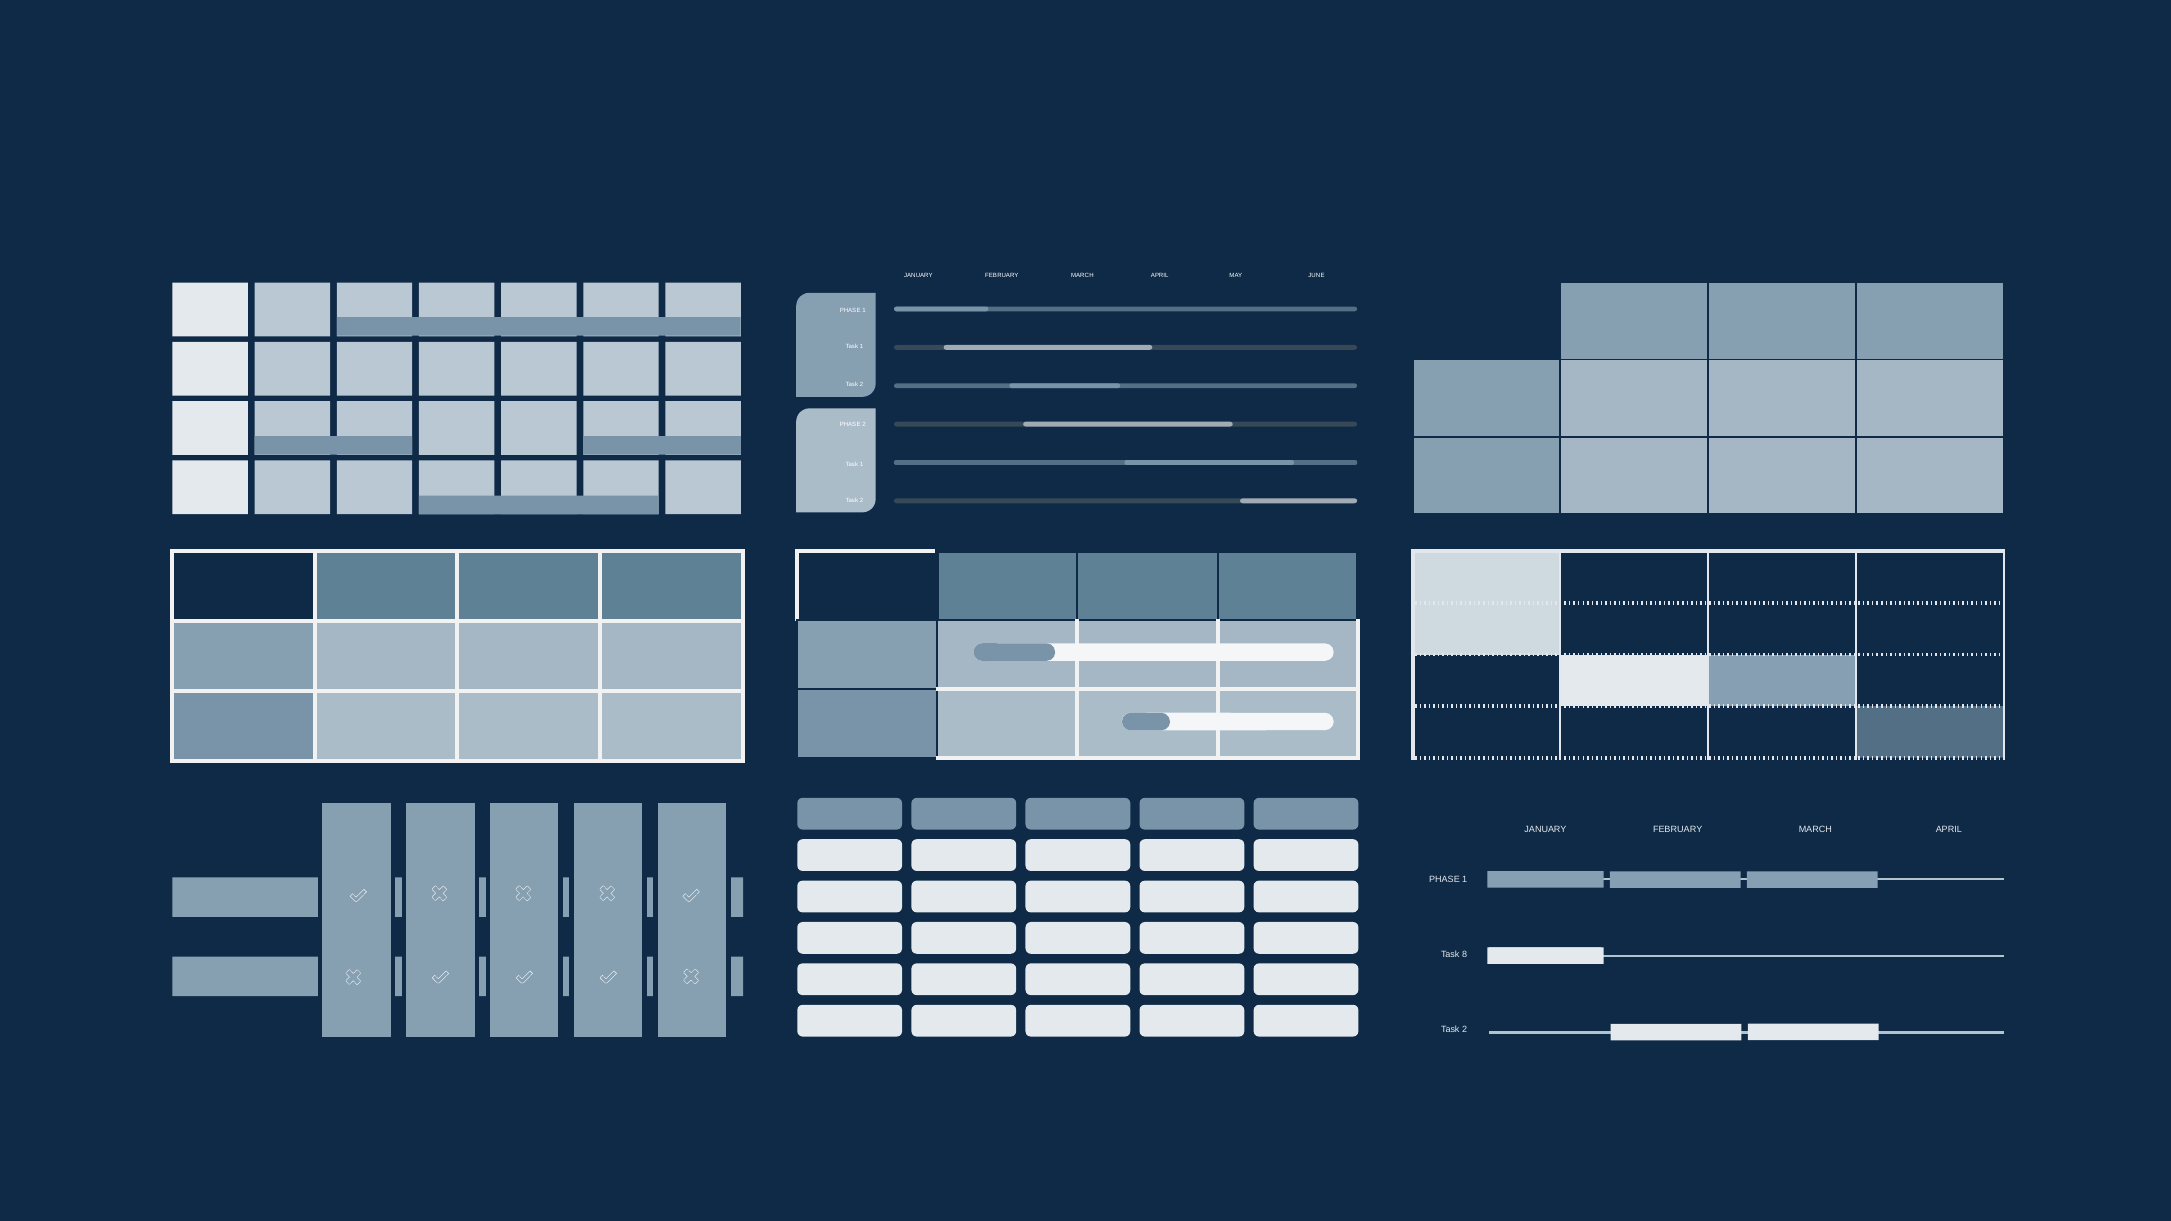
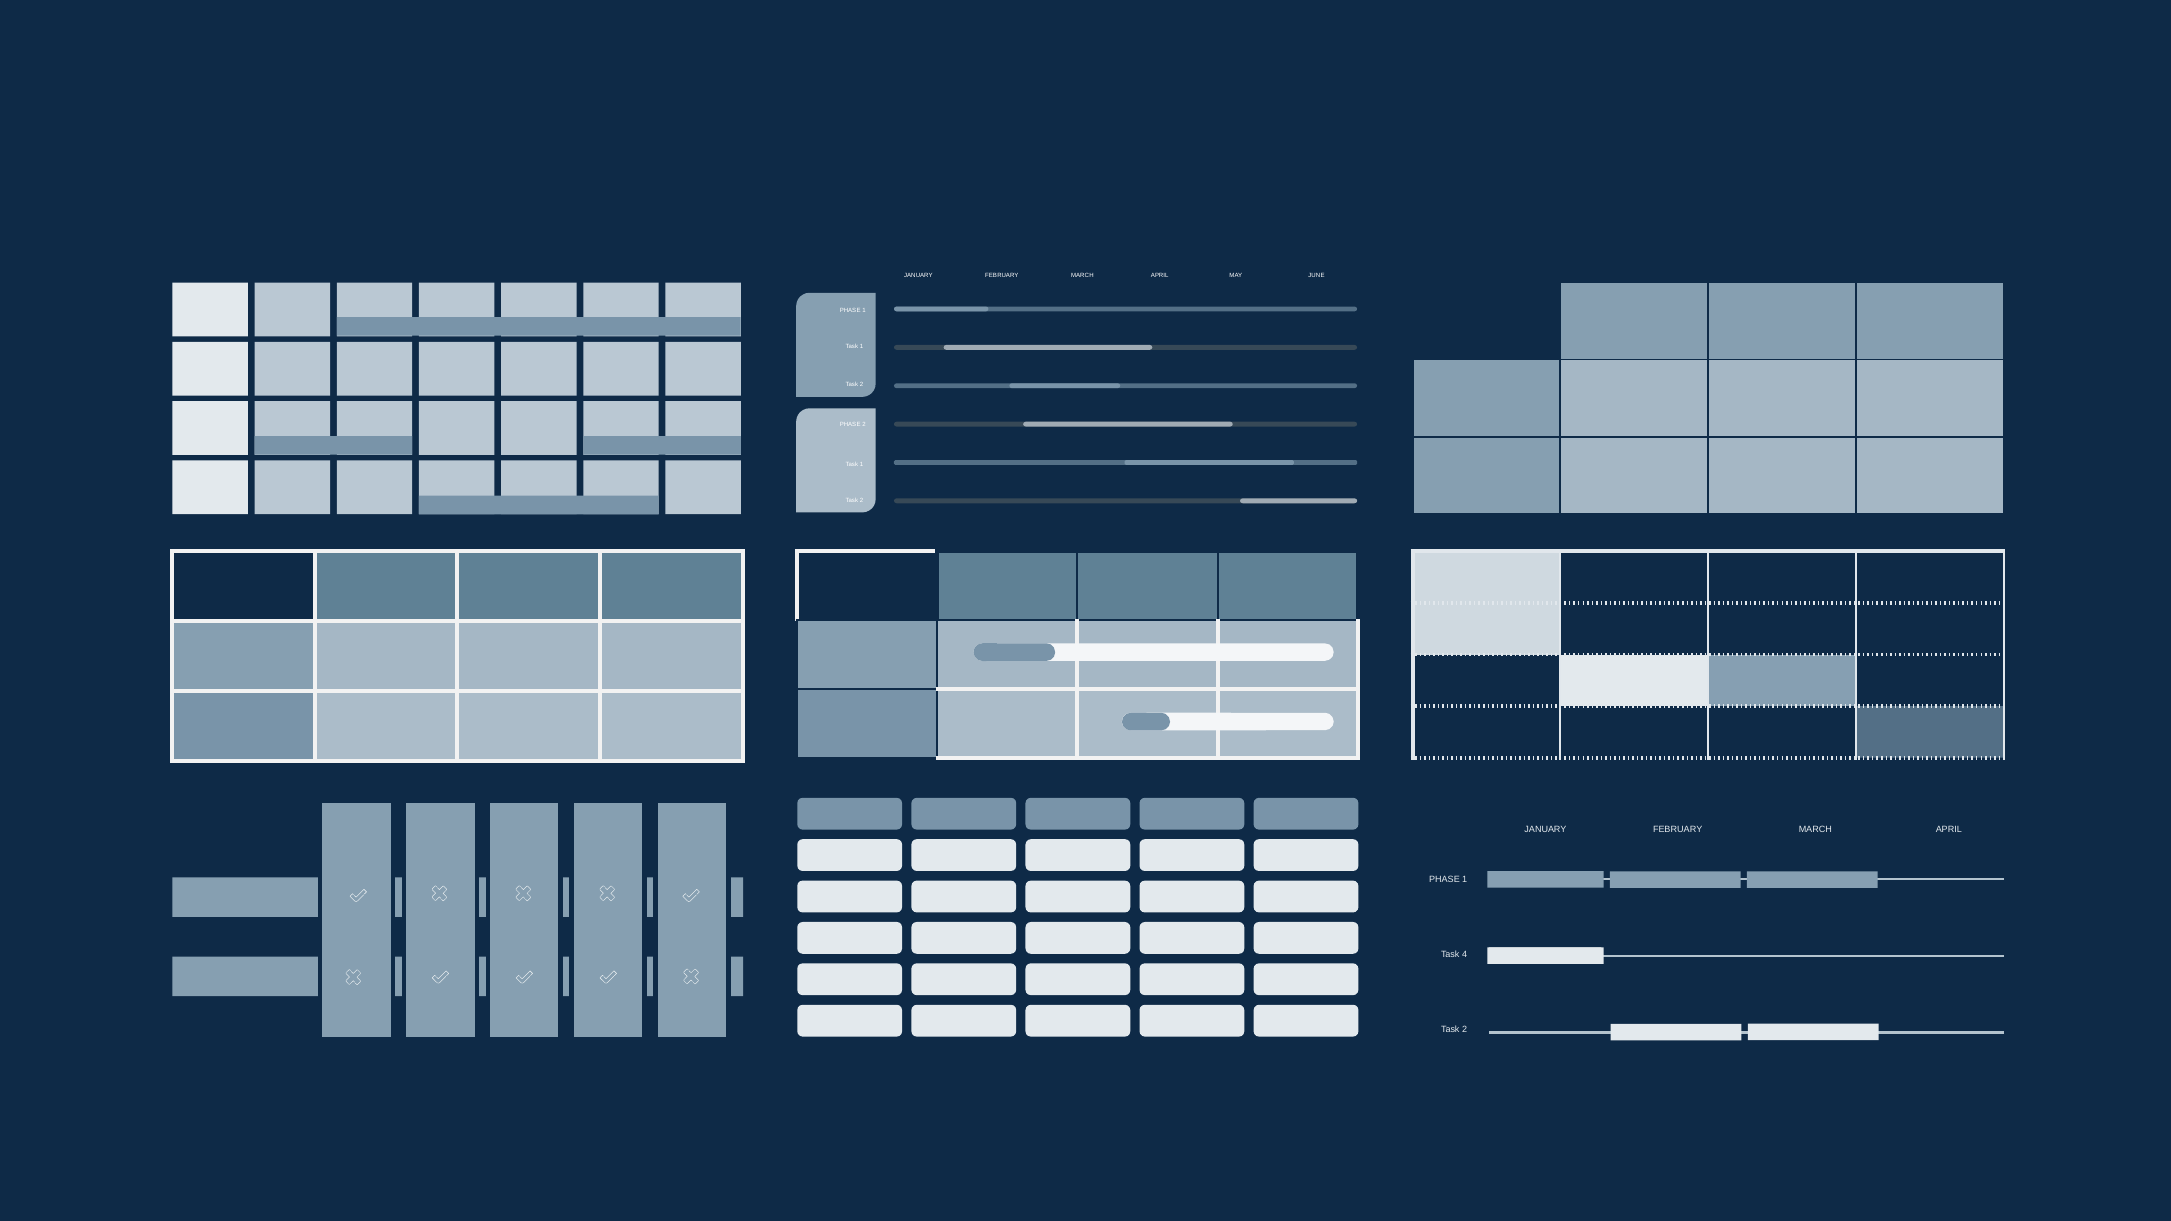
8: 8 -> 4 (1465, 955)
